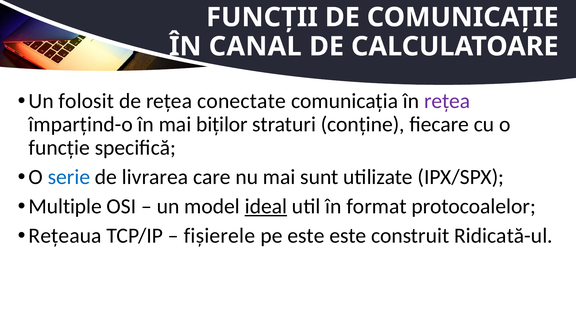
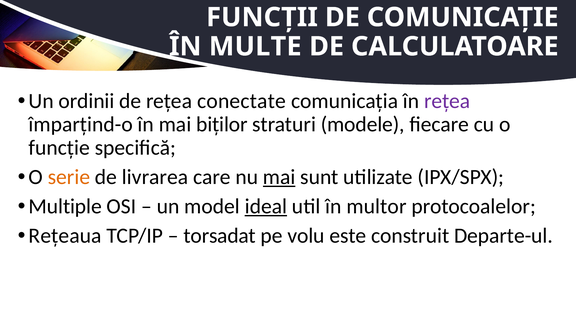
CANAL: CANAL -> MULTE (255, 46)
folosit: folosit -> ordinii (86, 101)
conține: conține -> modele (363, 124)
serie colour: blue -> orange (69, 177)
mai underline: none -> present (279, 177)
format: format -> multor (376, 206)
fișierele: fișierele -> torsadat (220, 236)
pe este: este -> volu (306, 236)
Ridicată-ul: Ridicată-ul -> Departe-ul (503, 236)
